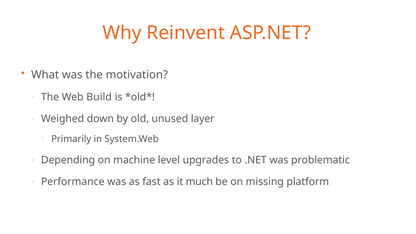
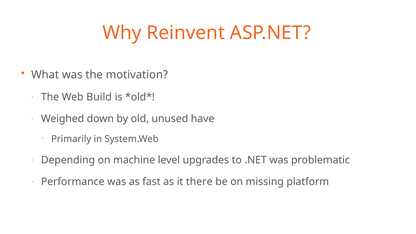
layer: layer -> have (203, 119)
much: much -> there (199, 182)
